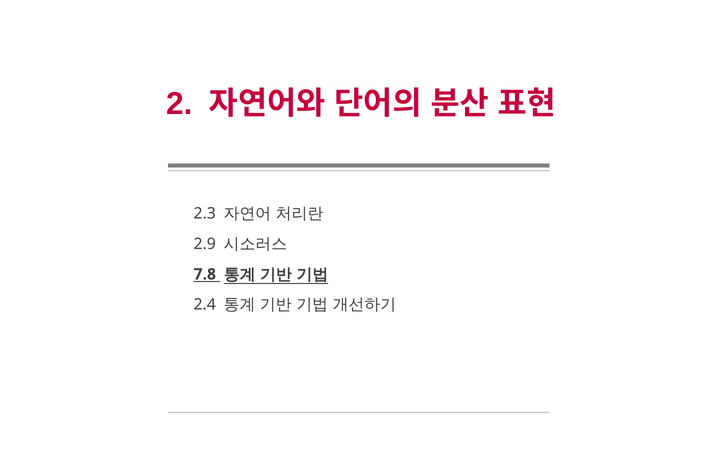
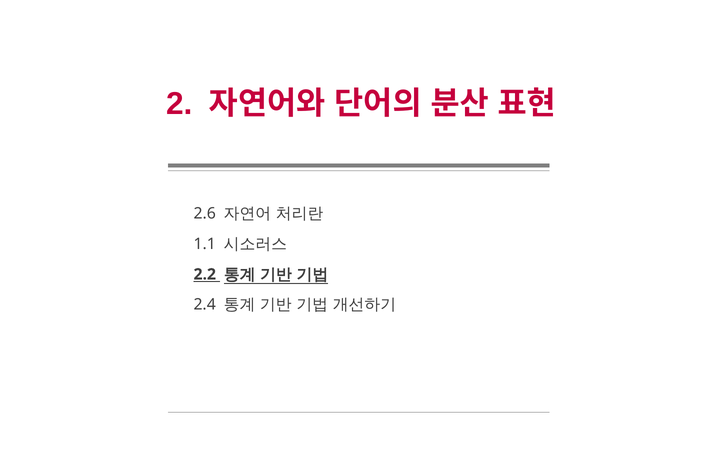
2.3: 2.3 -> 2.6 (205, 214)
2.9: 2.9 -> 1.1 (205, 244)
7.8: 7.8 -> 2.2 (205, 274)
